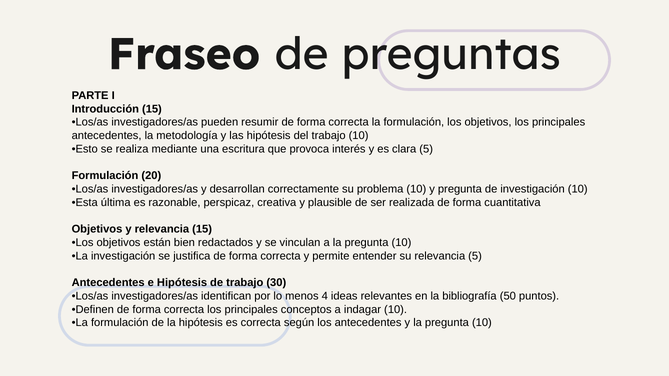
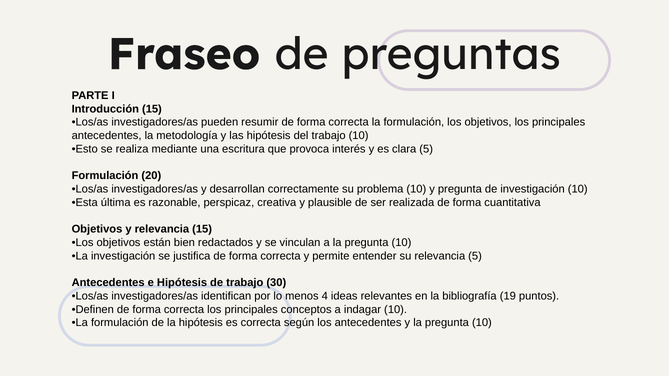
50: 50 -> 19 (508, 296)
